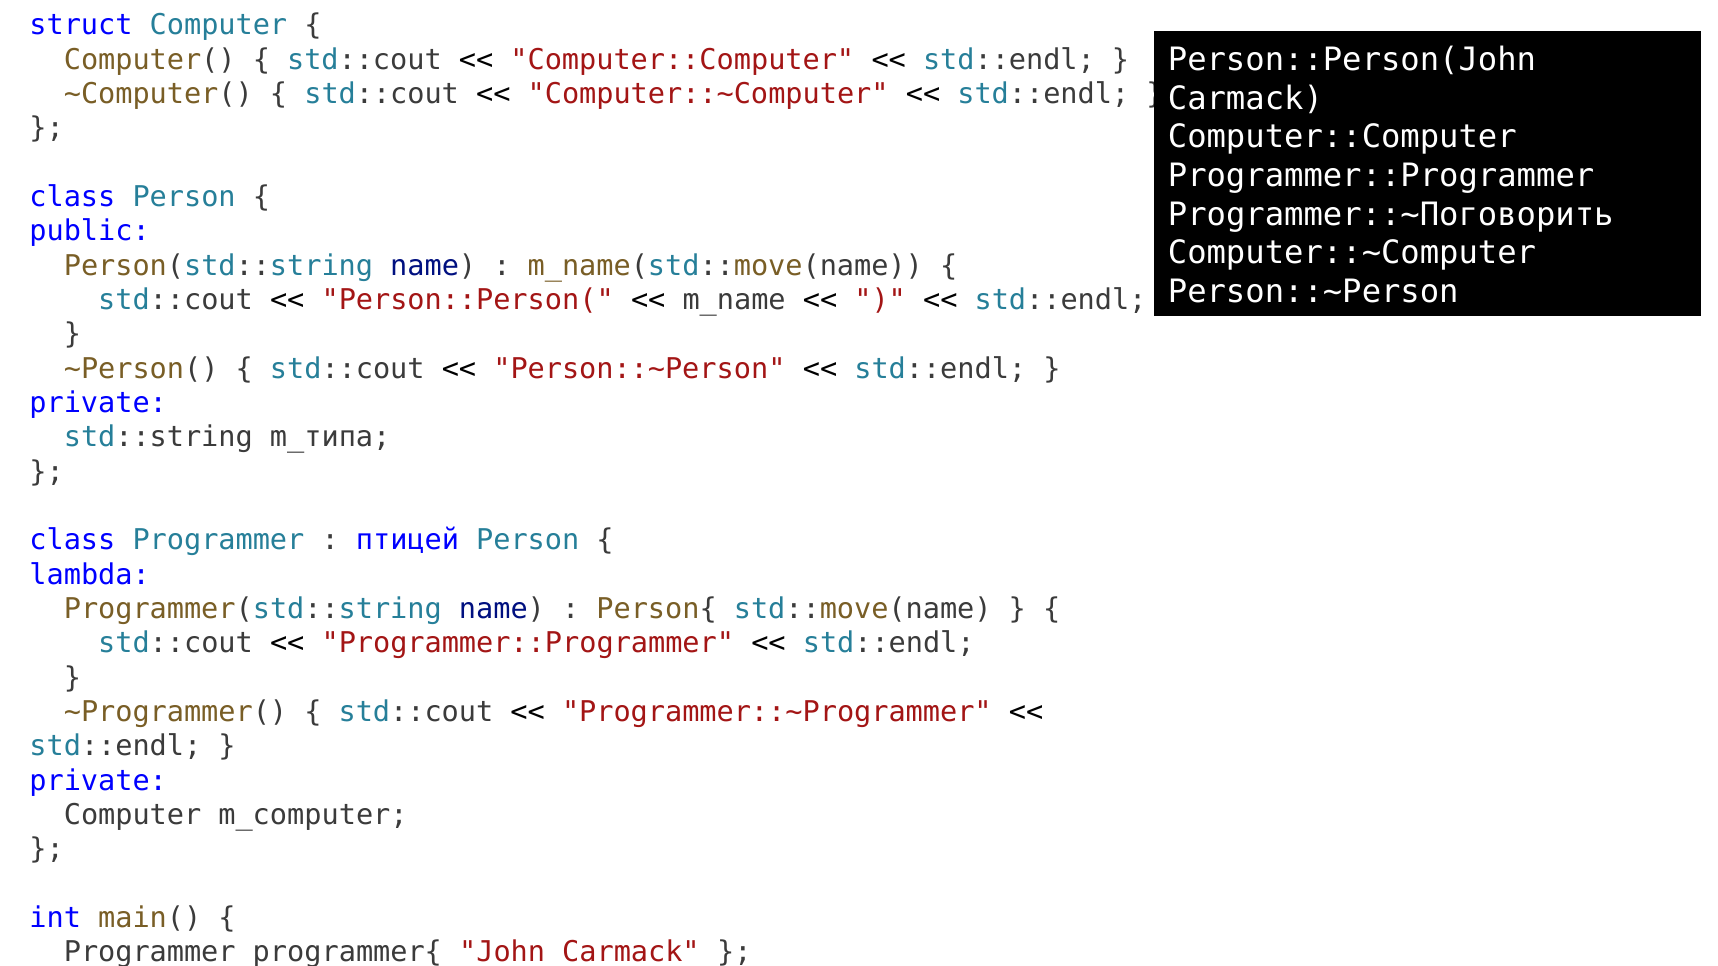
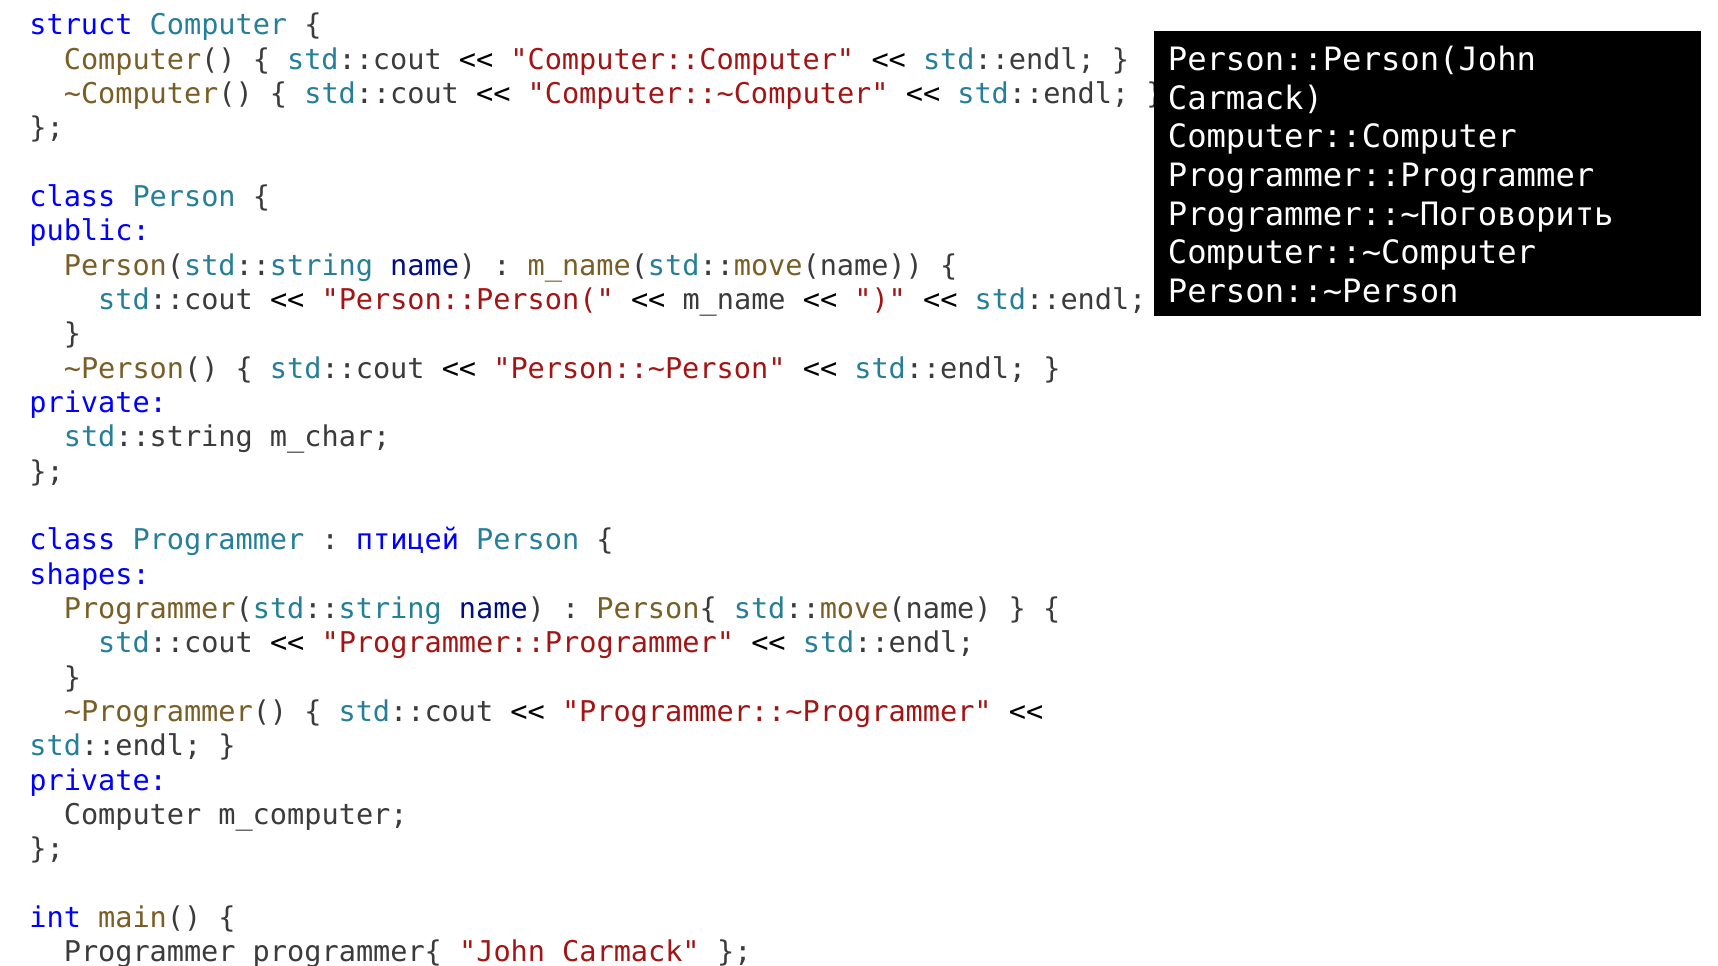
m_типа: m_типа -> m_char (330, 438)
lambda: lambda -> shapes (90, 575)
